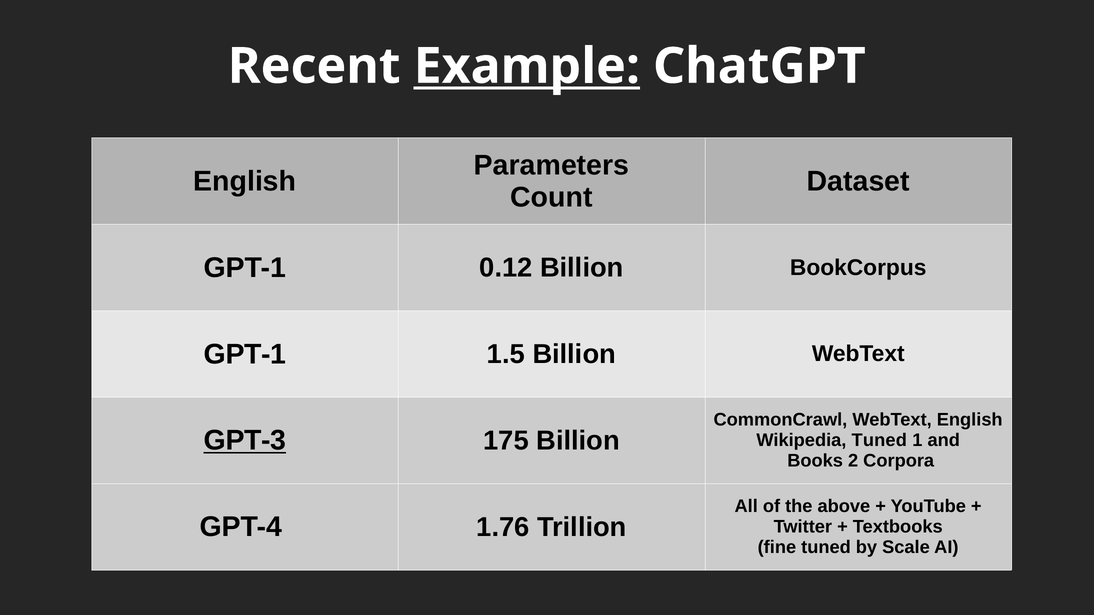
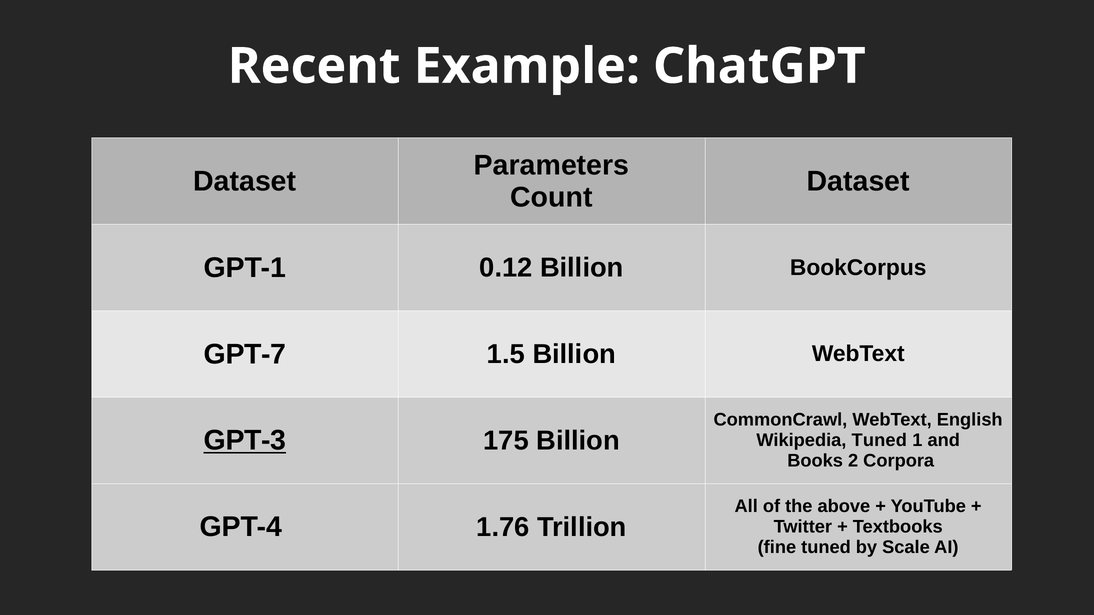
Example underline: present -> none (527, 66)
English: English -> Dataset (245, 181)
GPT-1: GPT-1 -> GPT-7 (245, 354)
